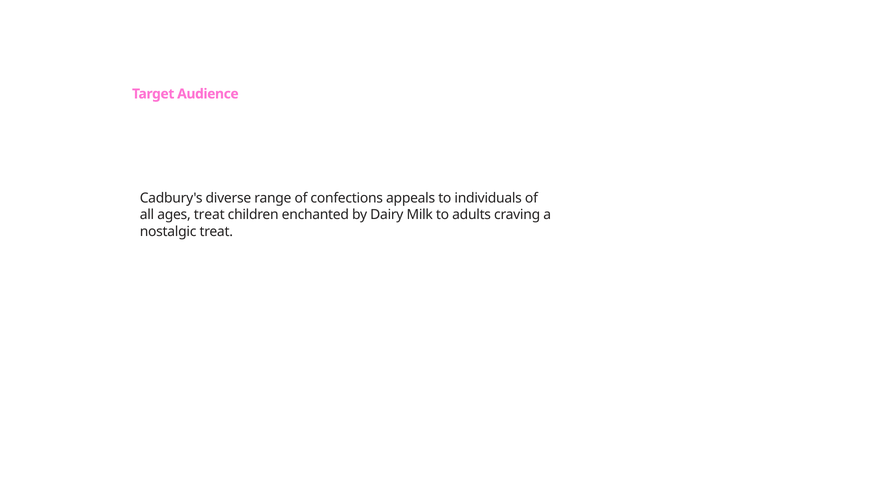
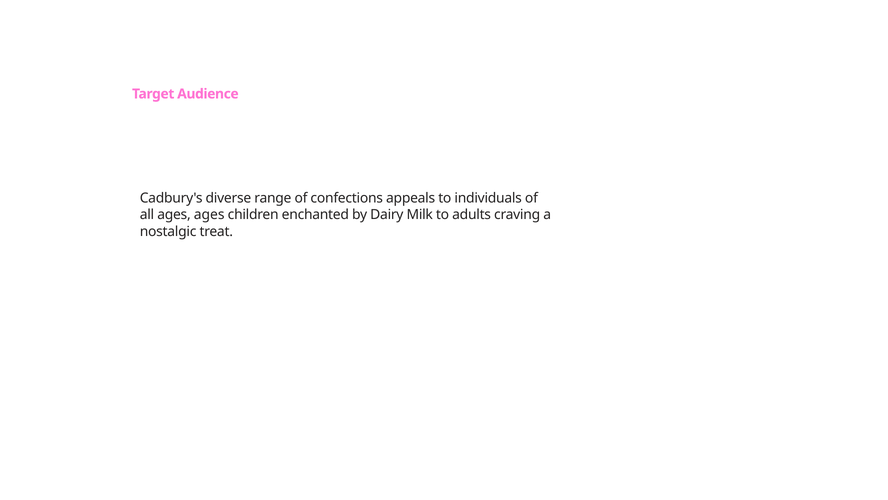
ages treat: treat -> ages (209, 215)
